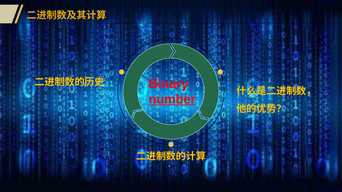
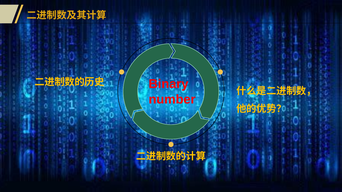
number underline: present -> none (172, 100)
